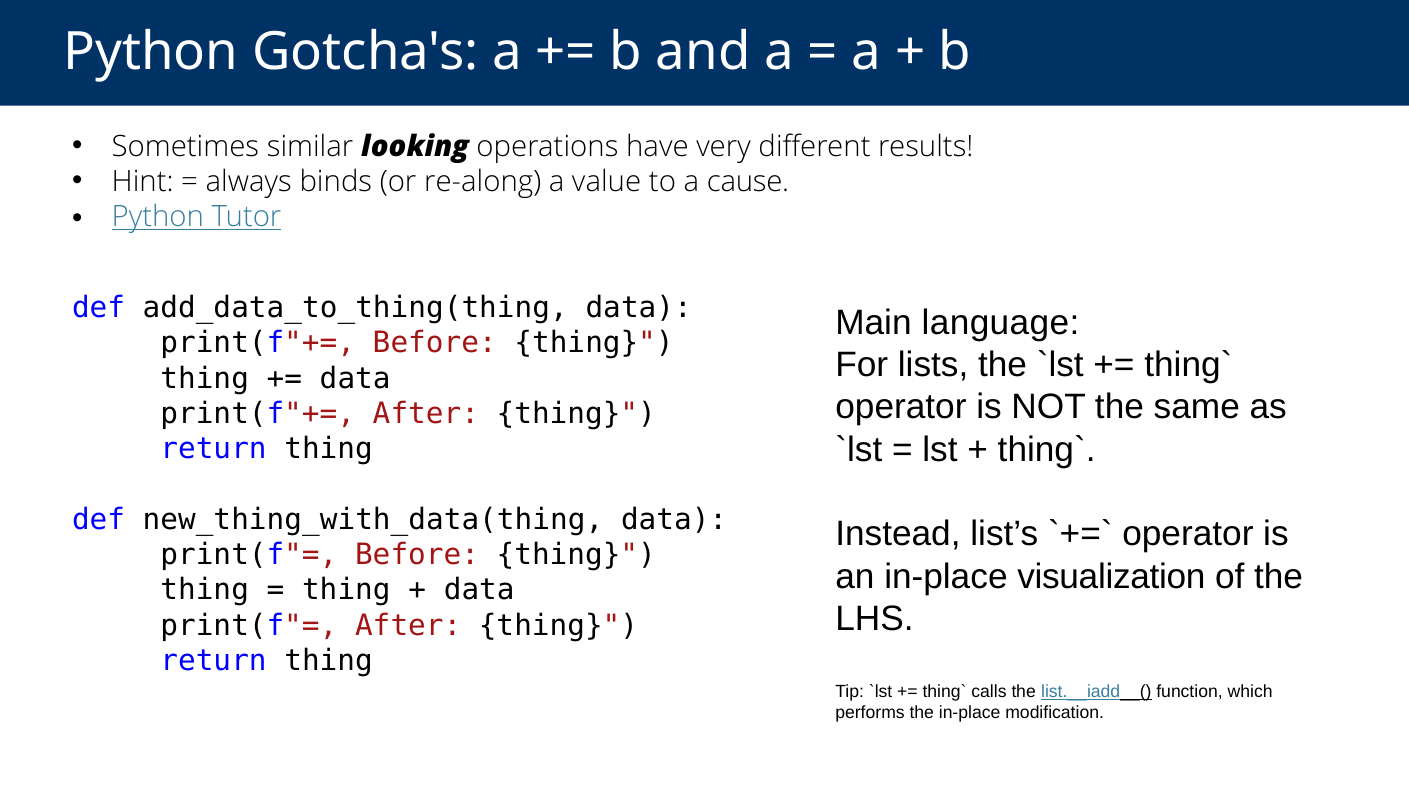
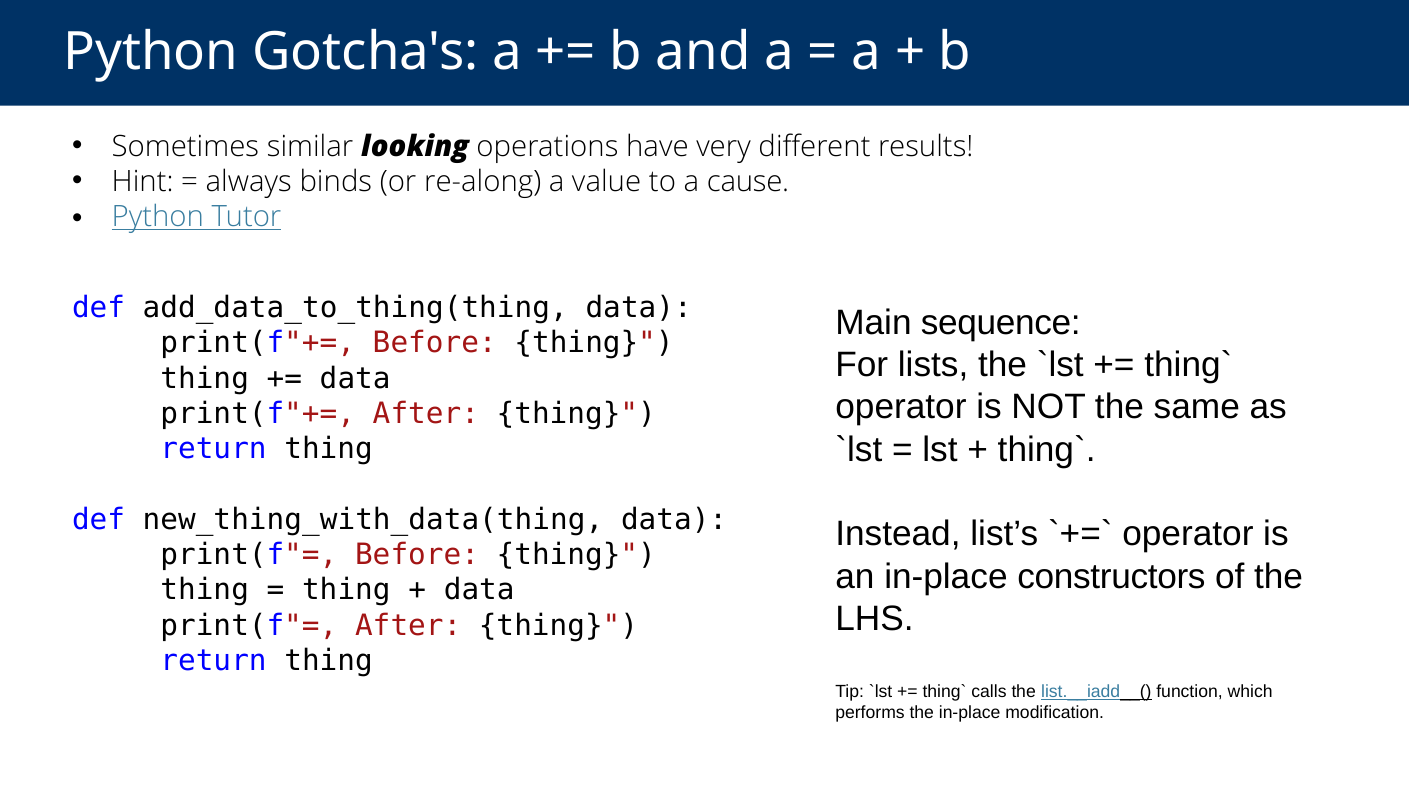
language: language -> sequence (1001, 322)
visualization: visualization -> constructors (1111, 576)
